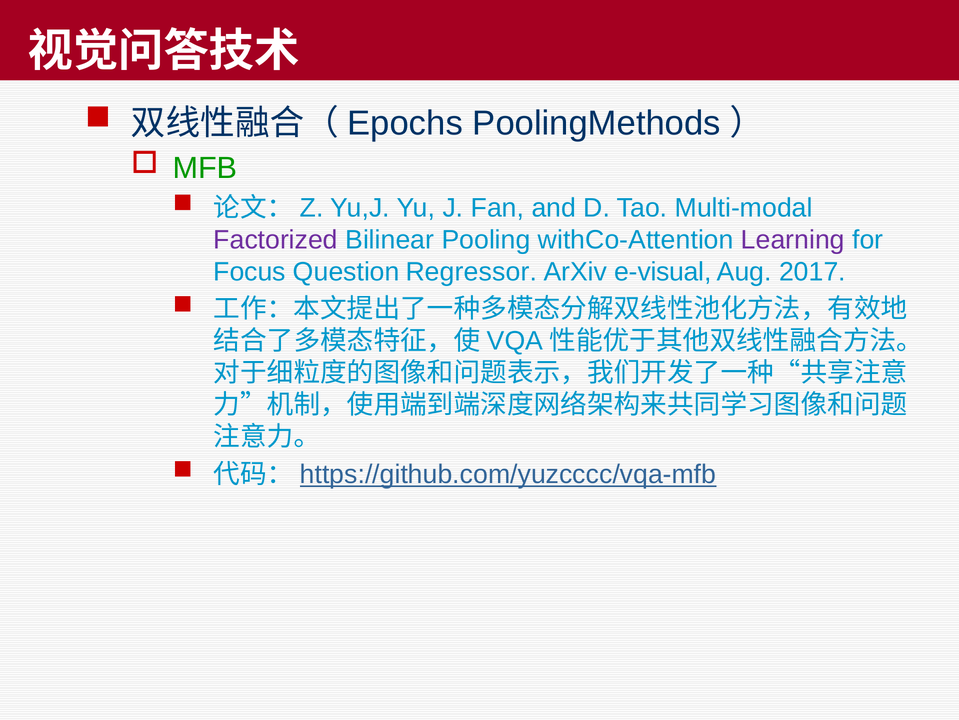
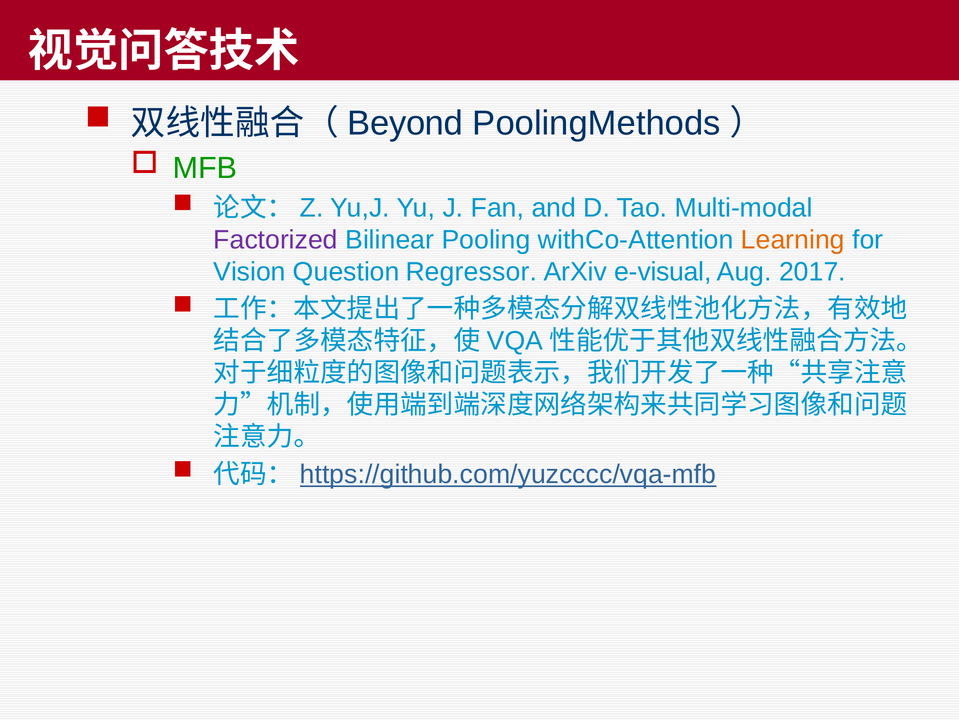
Epochs: Epochs -> Beyond (405, 123)
Learning colour: purple -> orange (793, 239)
Focus: Focus -> Vision (250, 271)
